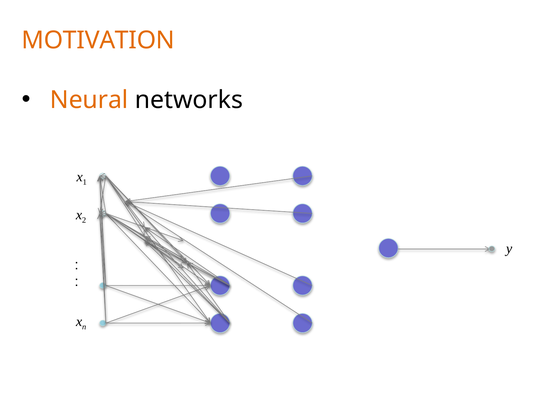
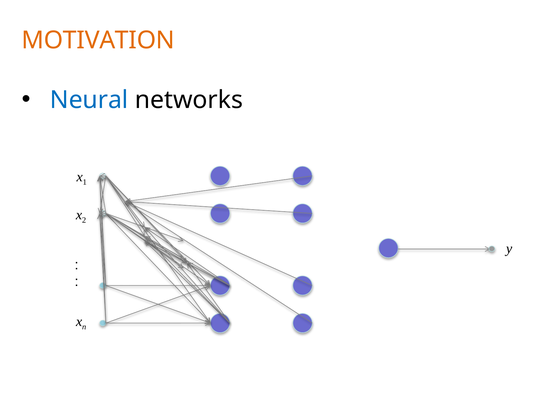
Neural colour: orange -> blue (89, 100)
